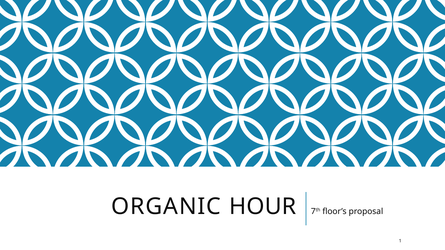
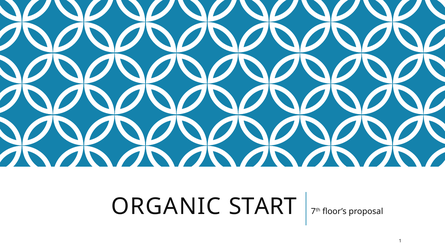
HOUR: HOUR -> START (263, 207)
